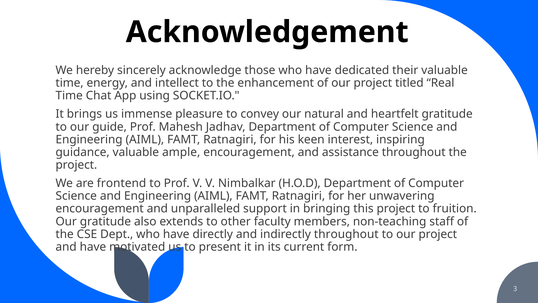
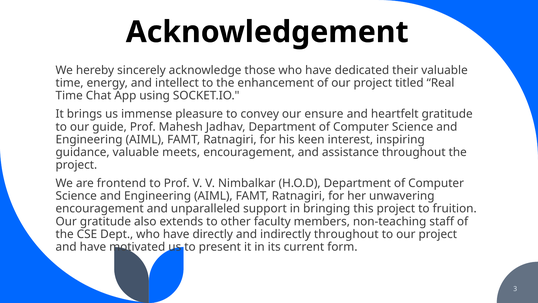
natural: natural -> ensure (324, 114)
ample: ample -> meets (181, 152)
